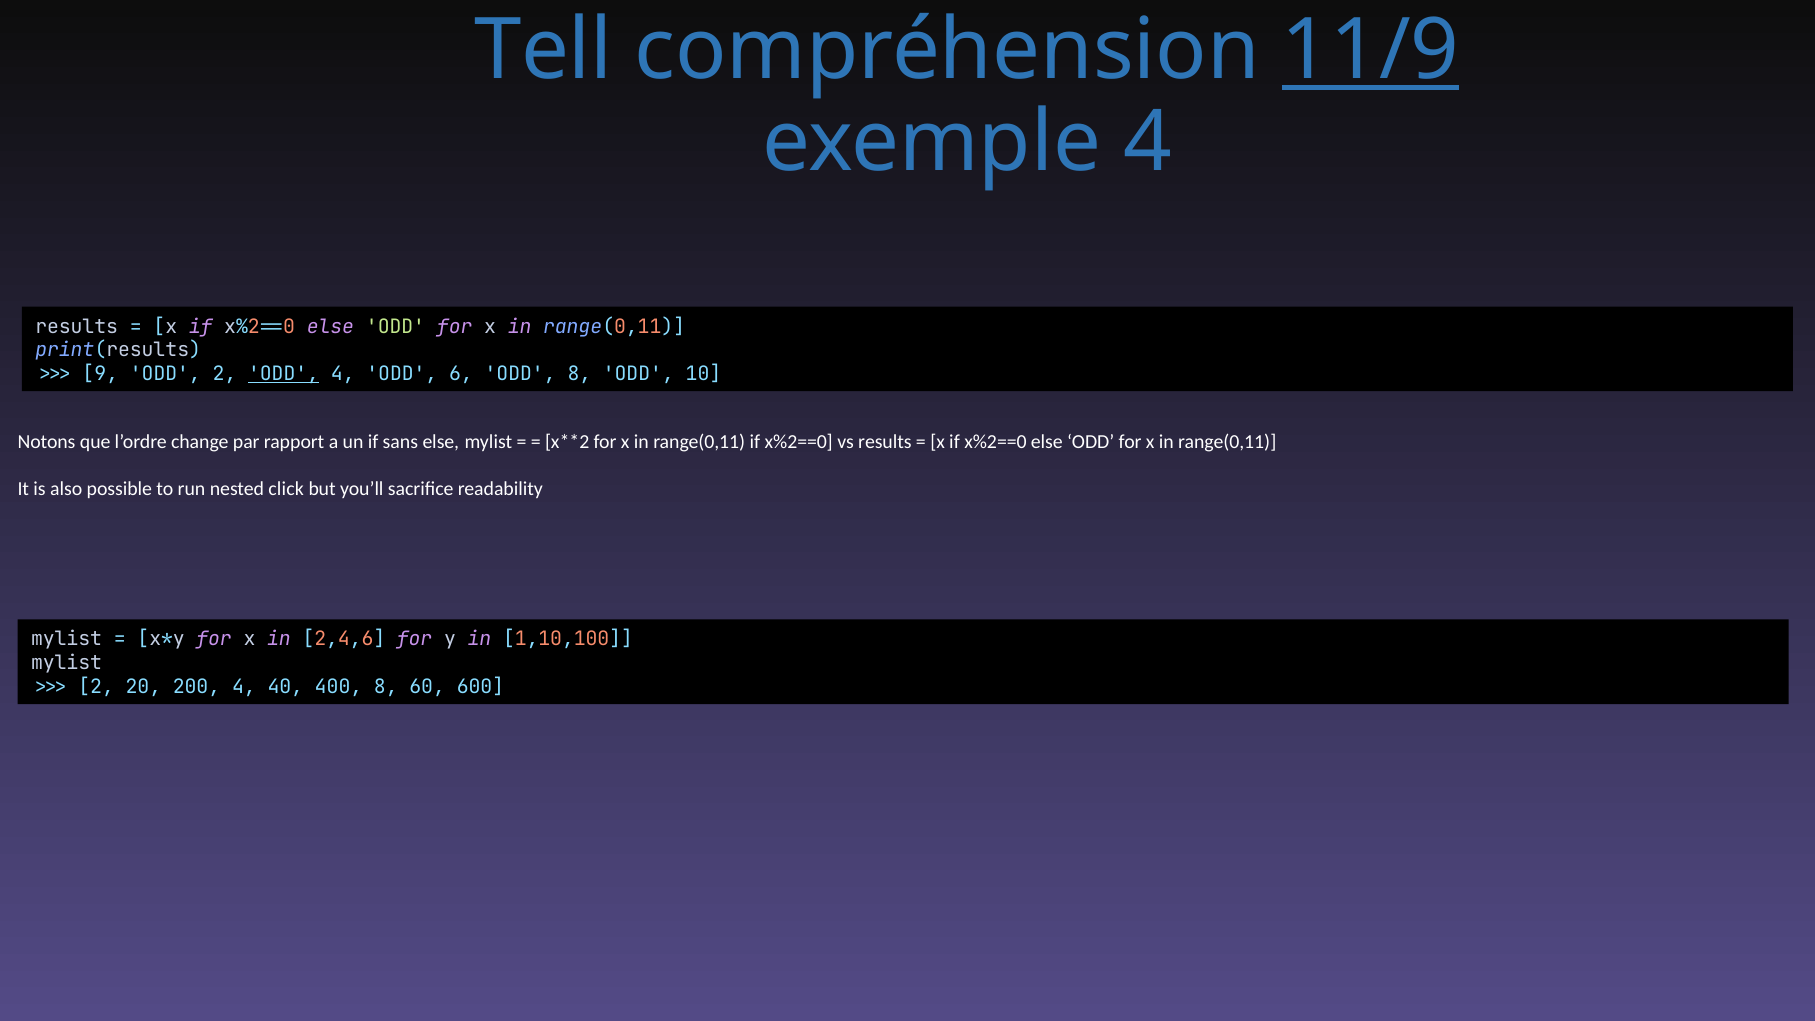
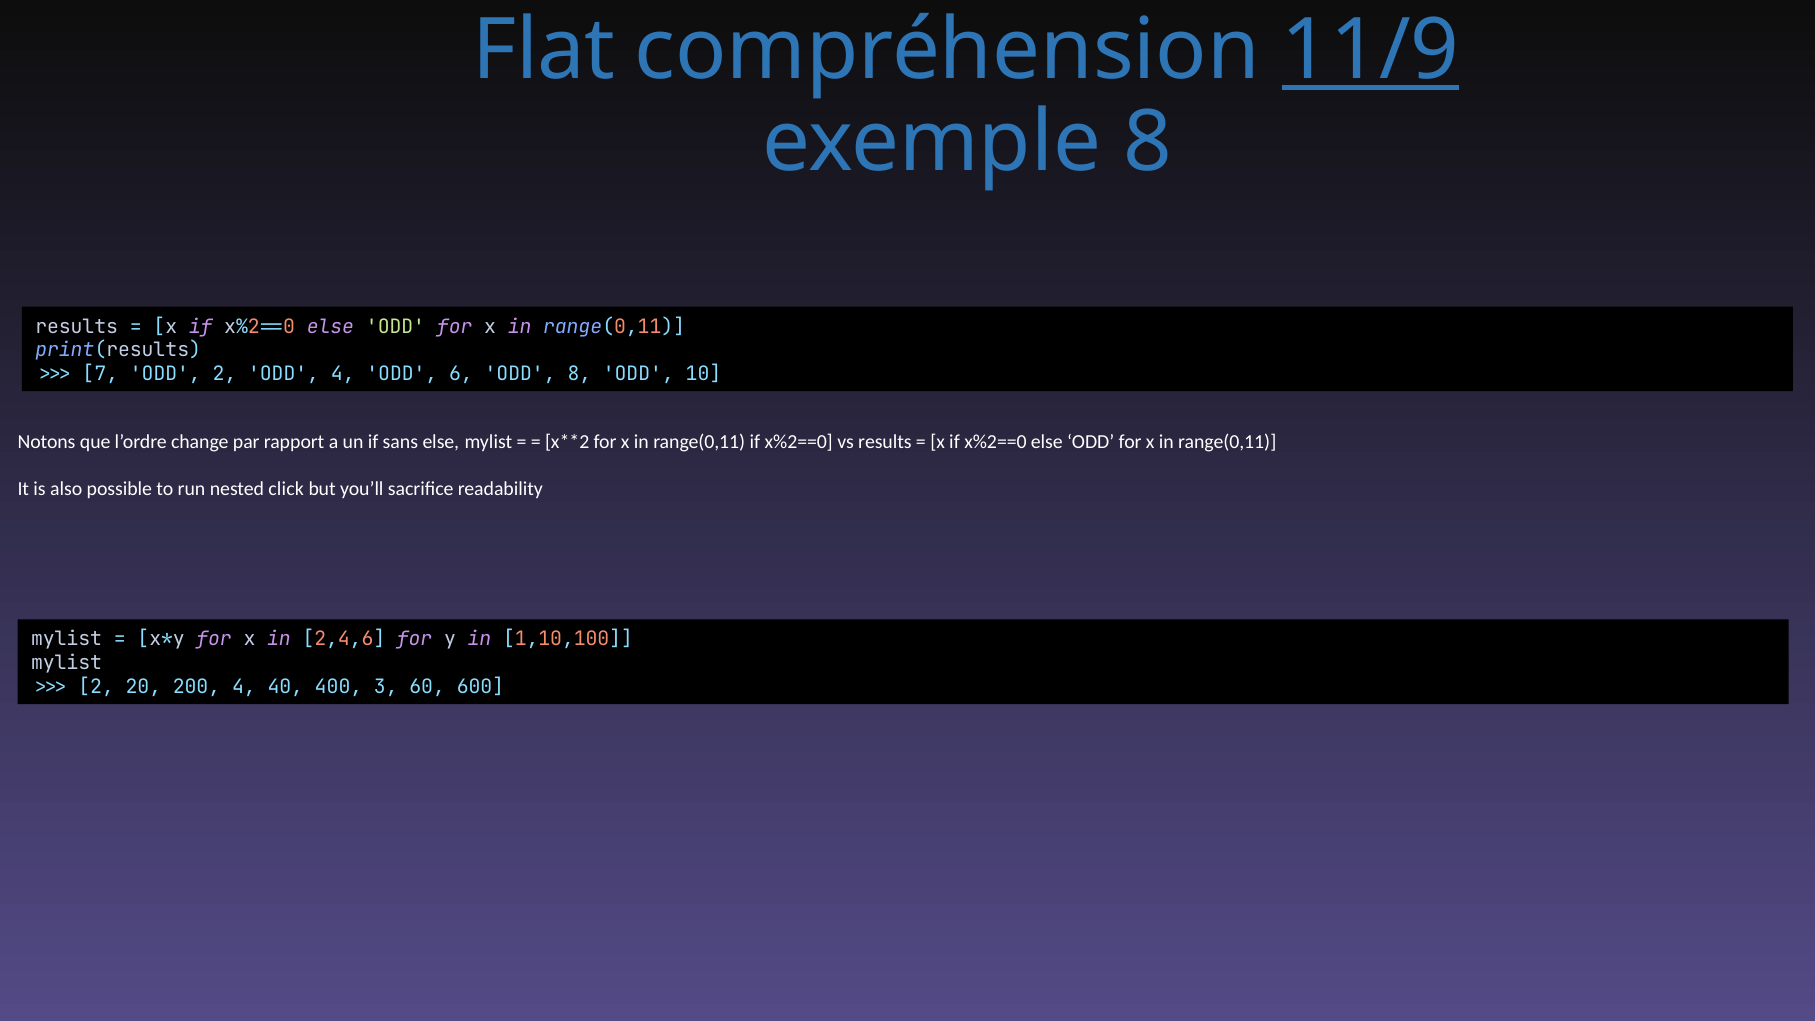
Tell: Tell -> Flat (544, 51)
exemple 4: 4 -> 8 (1148, 143)
9: 9 -> 7 (100, 374)
ODD underline: present -> none (284, 374)
400 8: 8 -> 3 (386, 687)
